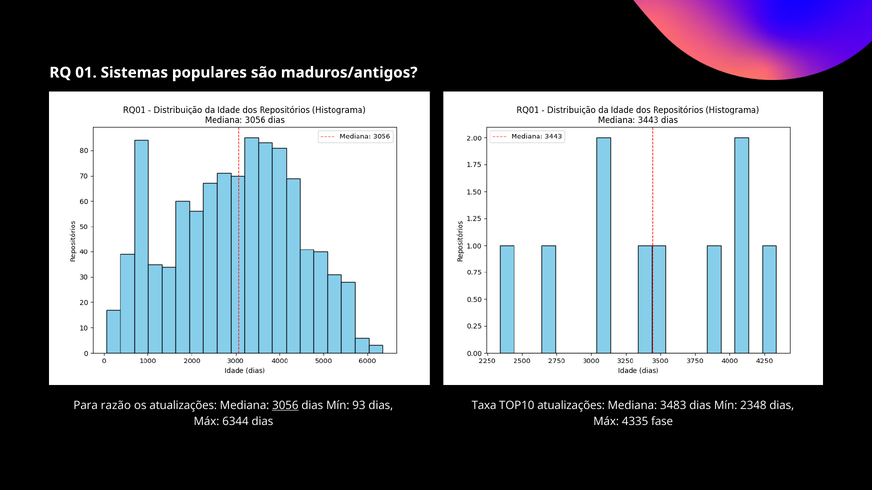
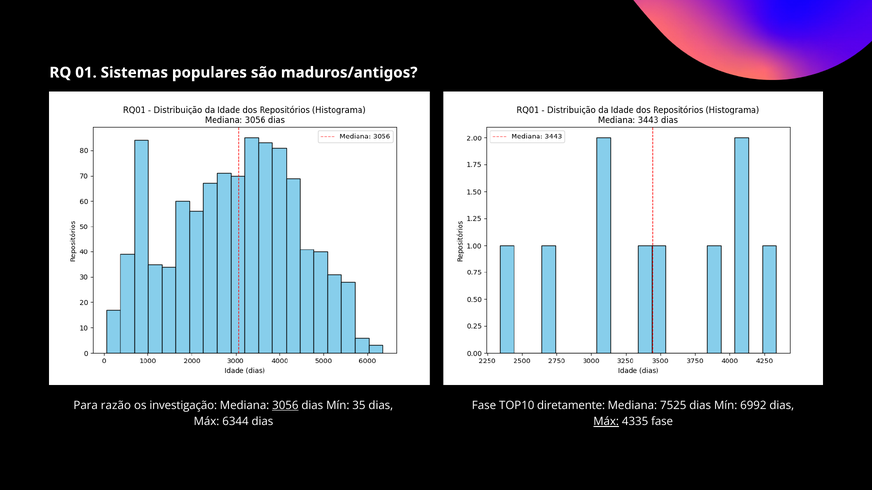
os atualizações: atualizações -> investigação (183, 406)
93: 93 -> 35 (359, 406)
Taxa: Taxa -> Fase (484, 406)
TOP10 atualizações: atualizações -> diretamente (571, 406)
3483: 3483 -> 7525 (673, 406)
2348: 2348 -> 6992 (753, 406)
Máx underline: none -> present (606, 422)
